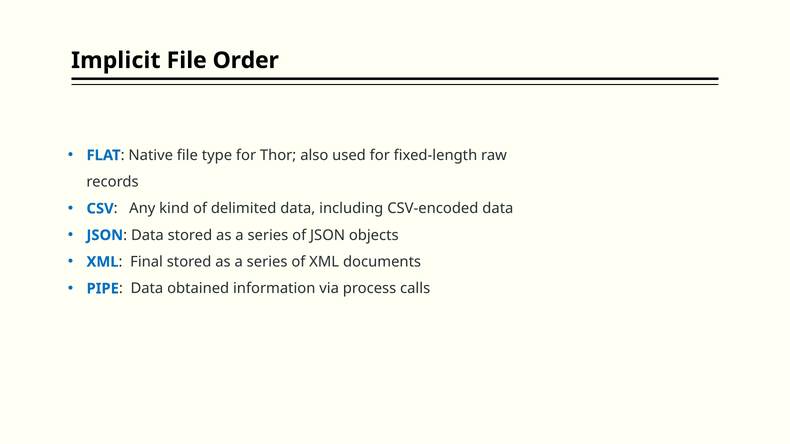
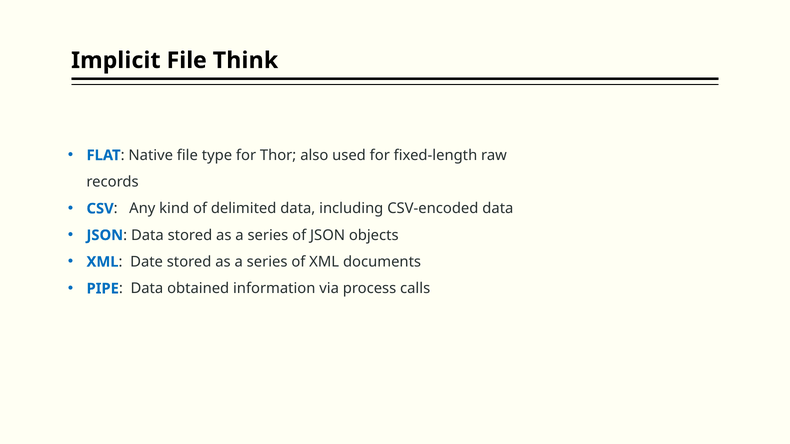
Order: Order -> Think (245, 60)
Final: Final -> Date (147, 262)
